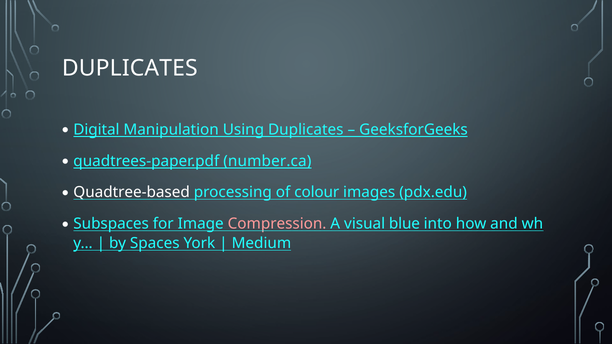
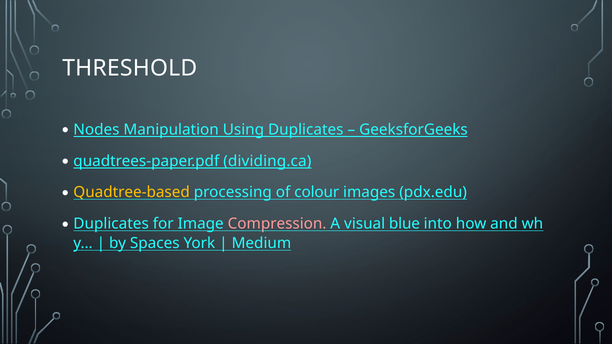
DUPLICATES: DUPLICATES -> THRESHOLD (130, 68)
Digital: Digital -> Nodes (96, 130)
number.ca: number.ca -> dividing.ca (267, 161)
Quadtree-based colour: white -> yellow (132, 193)
Subspaces: Subspaces -> Duplicates (111, 224)
